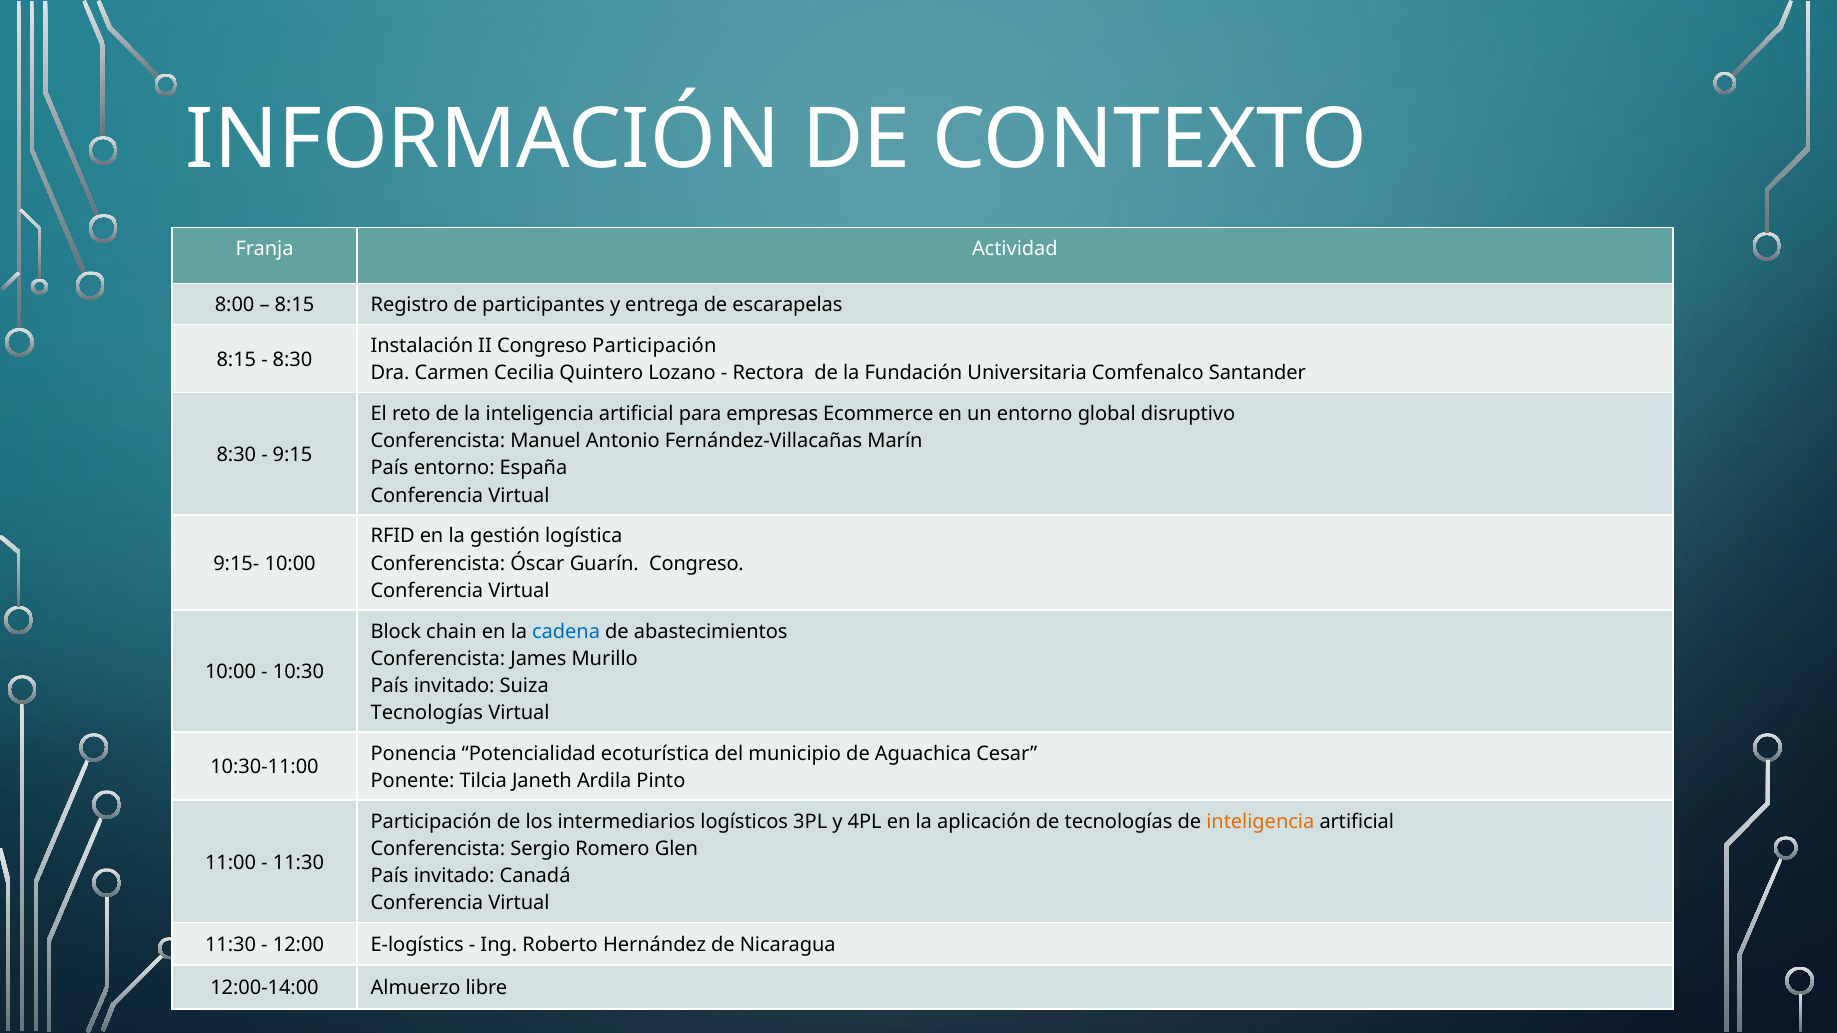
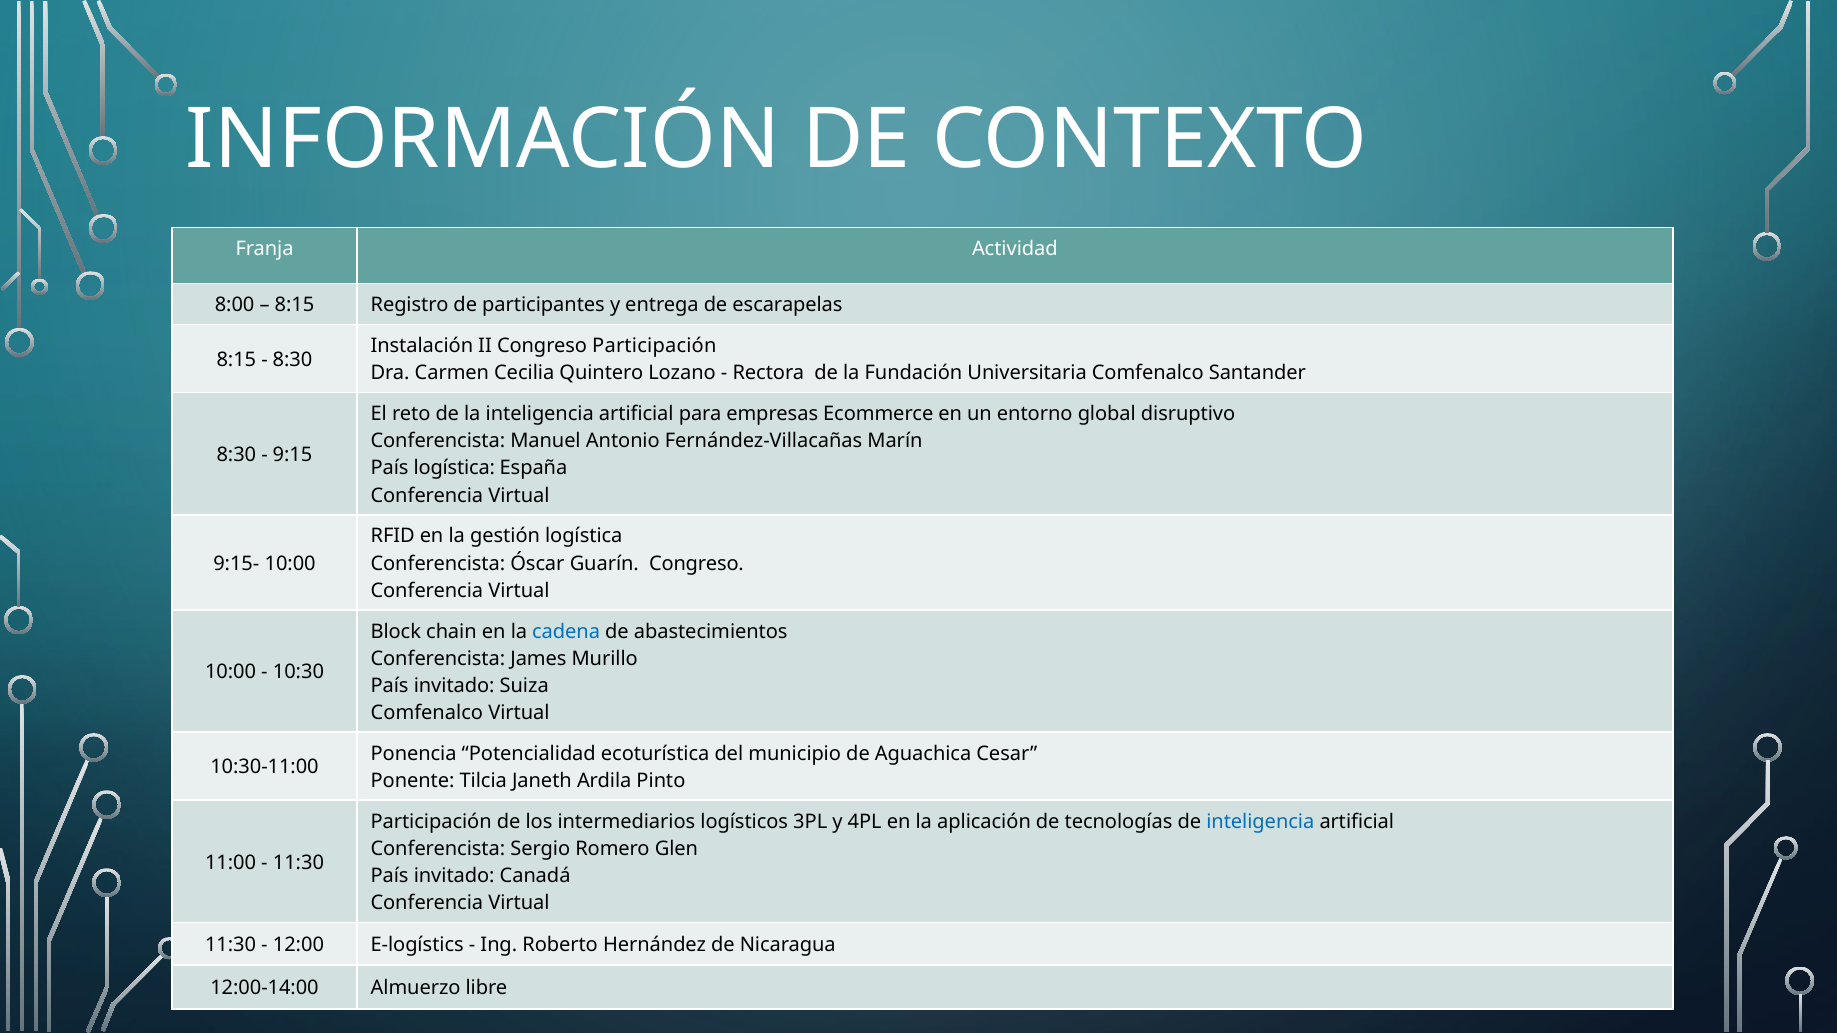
País entorno: entorno -> logística (454, 468)
Tecnologías: Tecnologías -> Comfenalco (427, 713)
inteligencia colour: orange -> blue (1260, 822)
